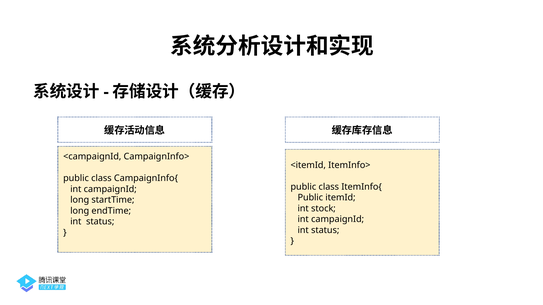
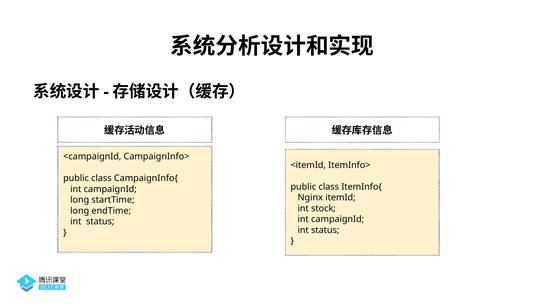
Public: Public -> Nginx (310, 198)
